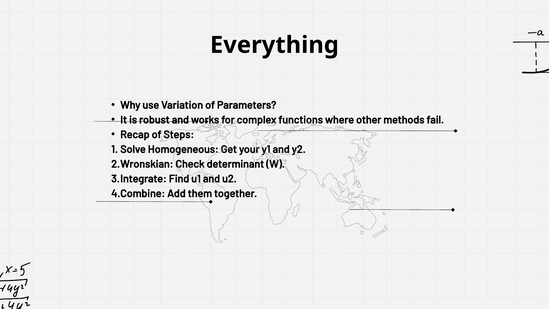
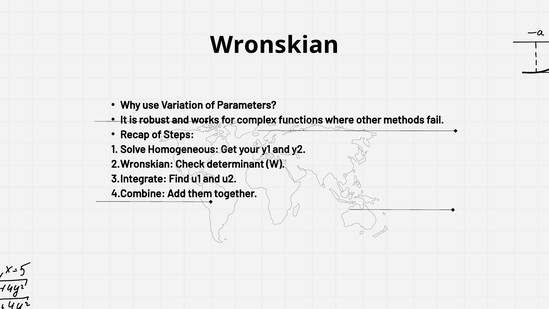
Everything: Everything -> Wronskian (274, 45)
